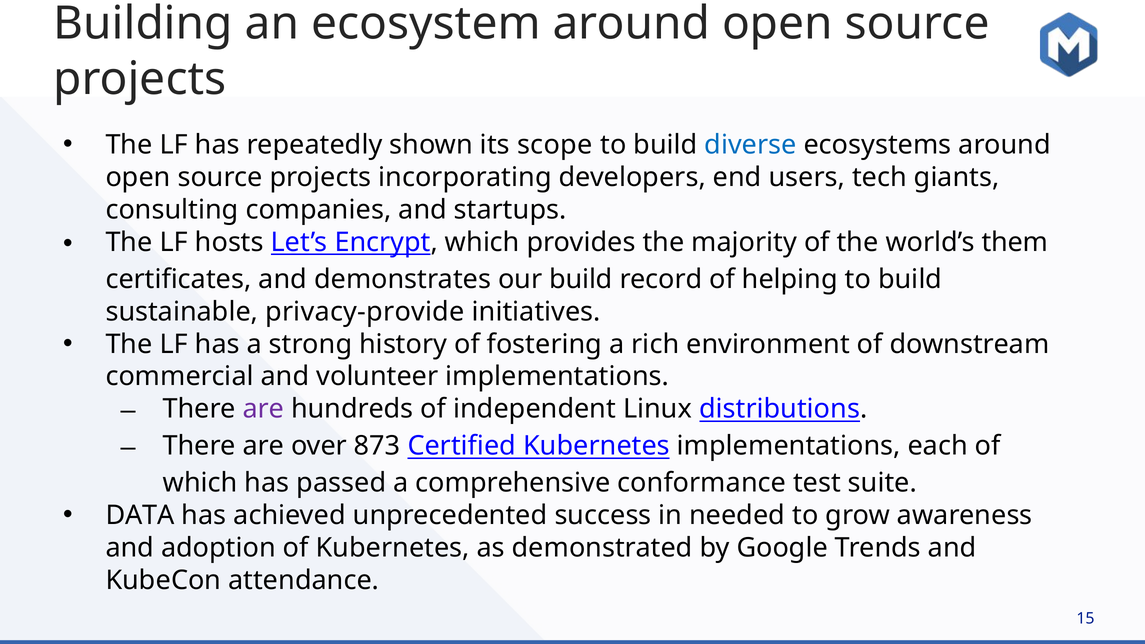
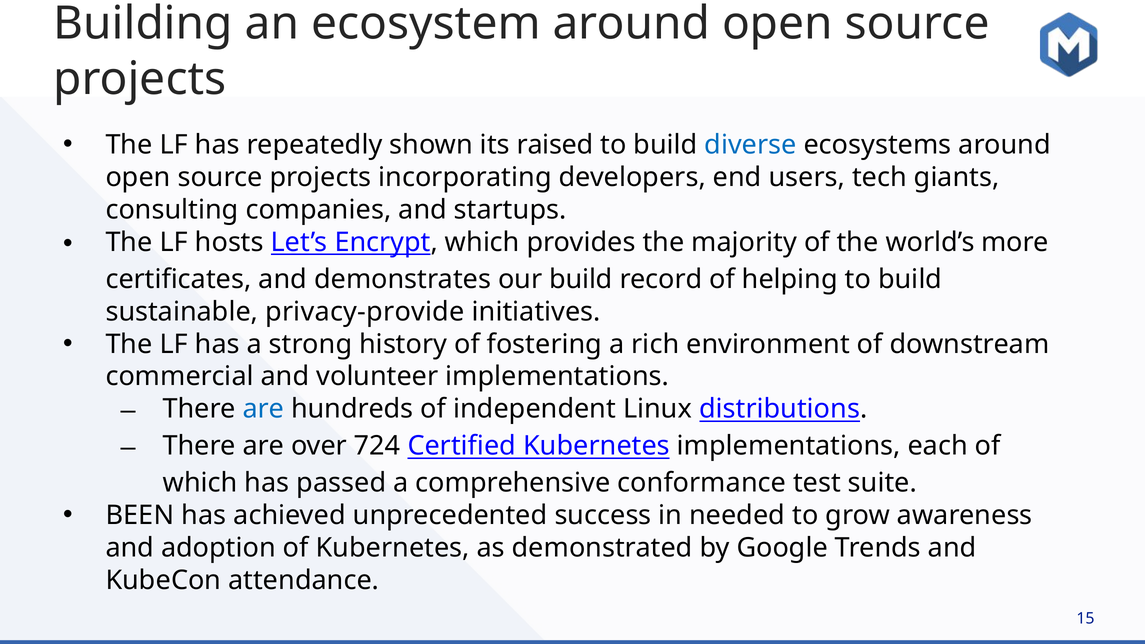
scope: scope -> raised (555, 145)
them: them -> more (1015, 242)
are colour: purple -> blue (263, 409)
873: 873 -> 724 (377, 446)
DATA: DATA -> BEEN (140, 516)
